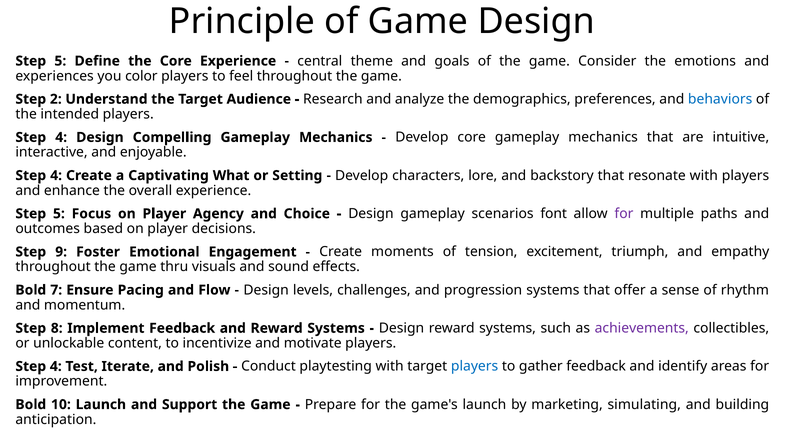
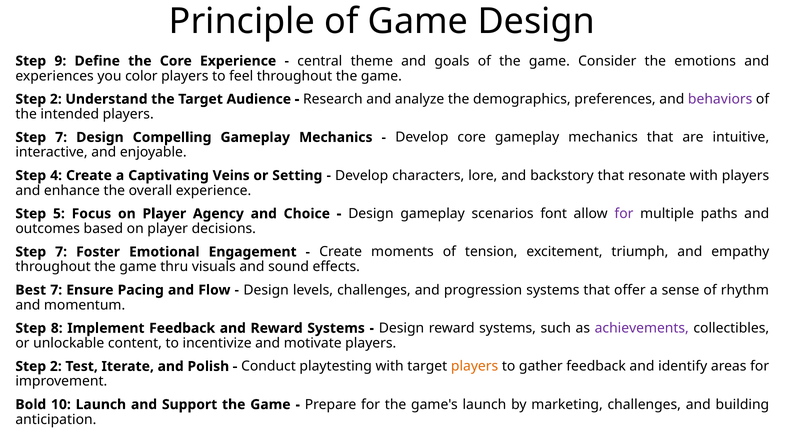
5: 5 -> 9 (60, 61)
behaviors colour: blue -> purple (720, 99)
4: 4 -> 7 (61, 137)
What: What -> Veins (231, 176)
9: 9 -> 7 (61, 252)
Bold: Bold -> Best (31, 290)
4: 4 -> 2 (56, 367)
players colour: blue -> orange (475, 367)
marketing simulating: simulating -> challenges (644, 405)
